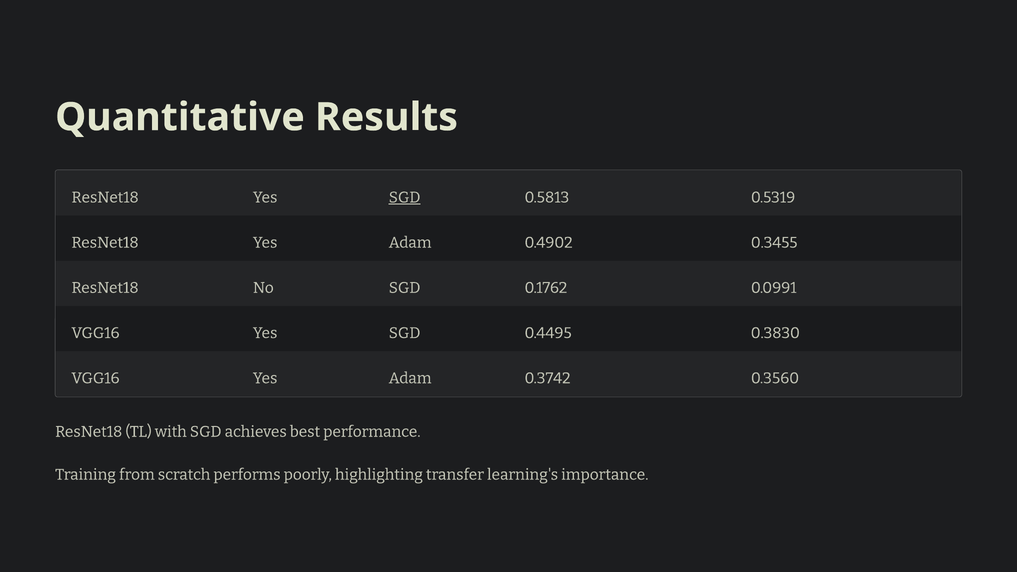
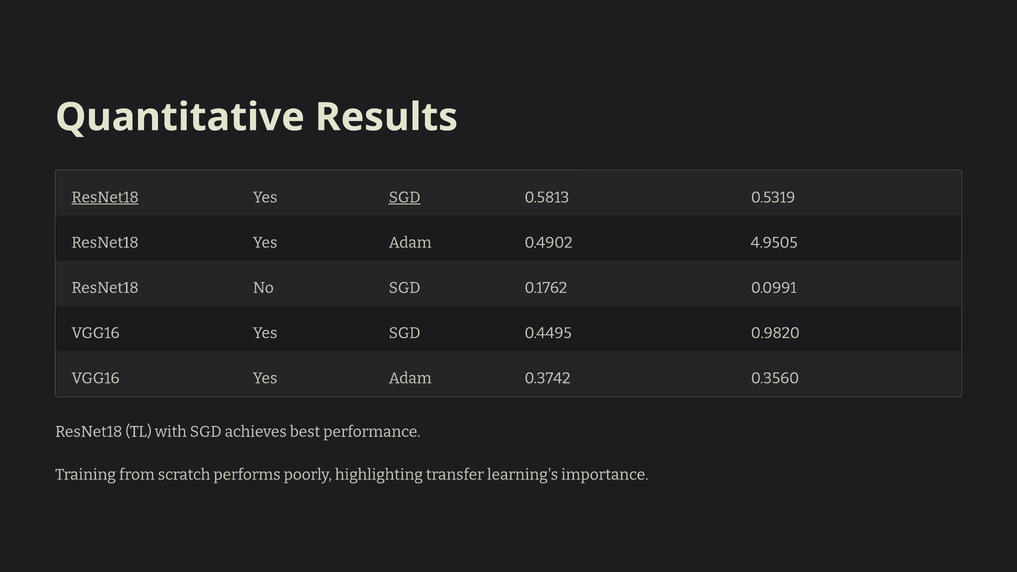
ResNet18 underline: none -> present (105, 197)
0.3455: 0.3455 -> 4.9505 (774, 243)
0.3830: 0.3830 -> 0.9820 (775, 333)
